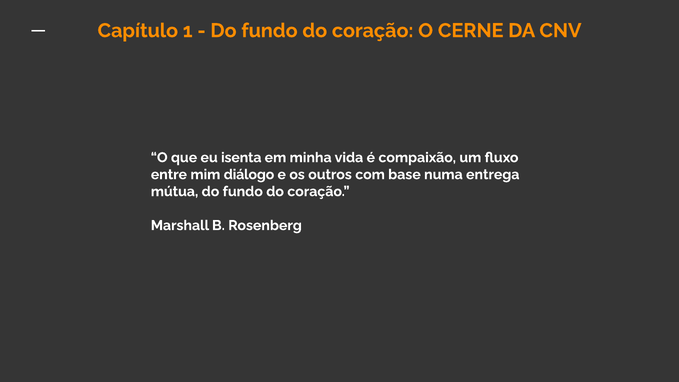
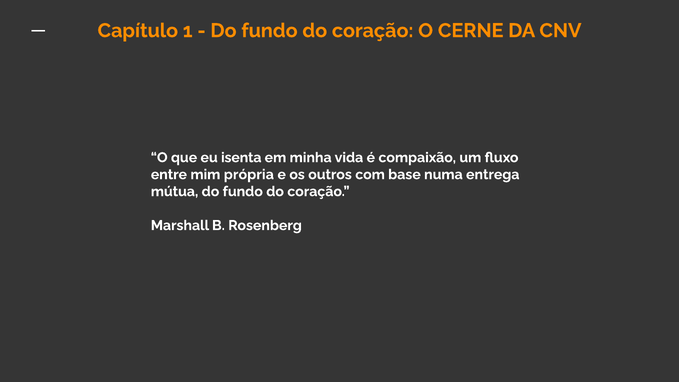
diálogo: diálogo -> própria (249, 174)
